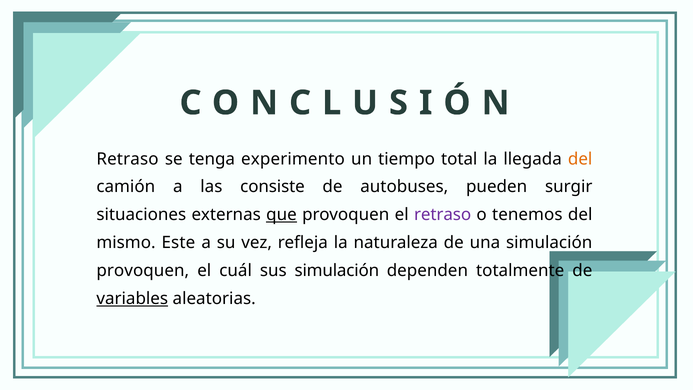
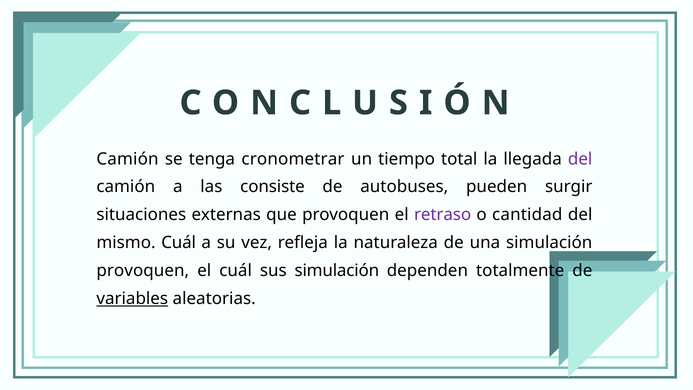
Retraso: Retraso -> Camión (128, 159)
experimento: experimento -> cronometrar (293, 159)
del colour: orange -> purple (580, 159)
que underline: present -> none (281, 215)
tenemos: tenemos -> cantidad (527, 215)
mismo Este: Este -> Cuál (179, 243)
